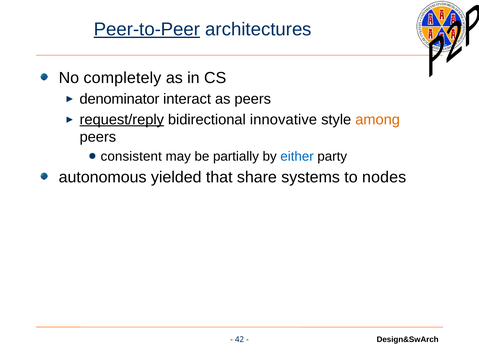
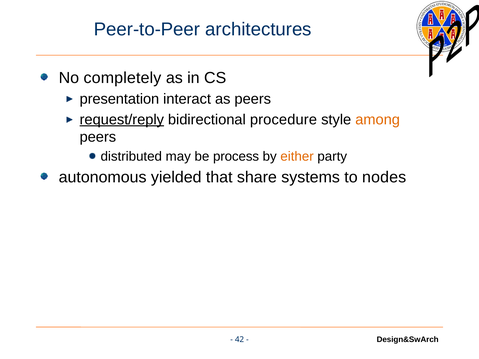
Peer-to-Peer underline: present -> none (147, 29)
denominator: denominator -> presentation (119, 99)
innovative: innovative -> procedure (283, 120)
consistent: consistent -> distributed (131, 157)
partially: partially -> process (236, 157)
either colour: blue -> orange (297, 157)
